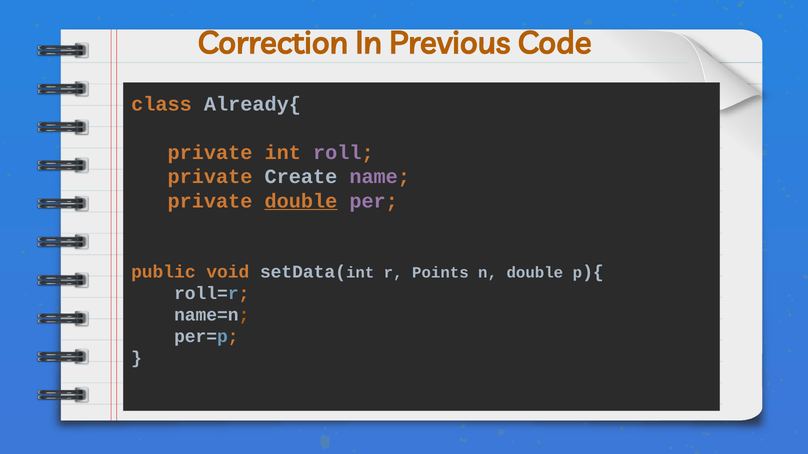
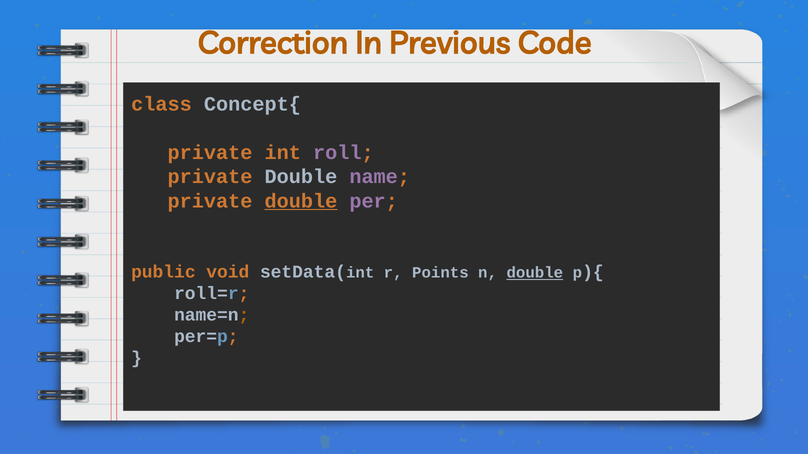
Already{: Already{ -> Concept{ (252, 104)
Create: Create -> Double (301, 177)
double underline: none -> present (535, 273)
